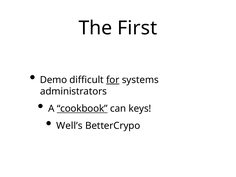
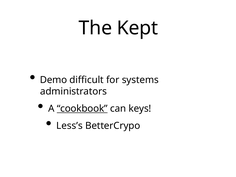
First: First -> Kept (137, 28)
for underline: present -> none (113, 80)
Well’s: Well’s -> Less’s (69, 126)
